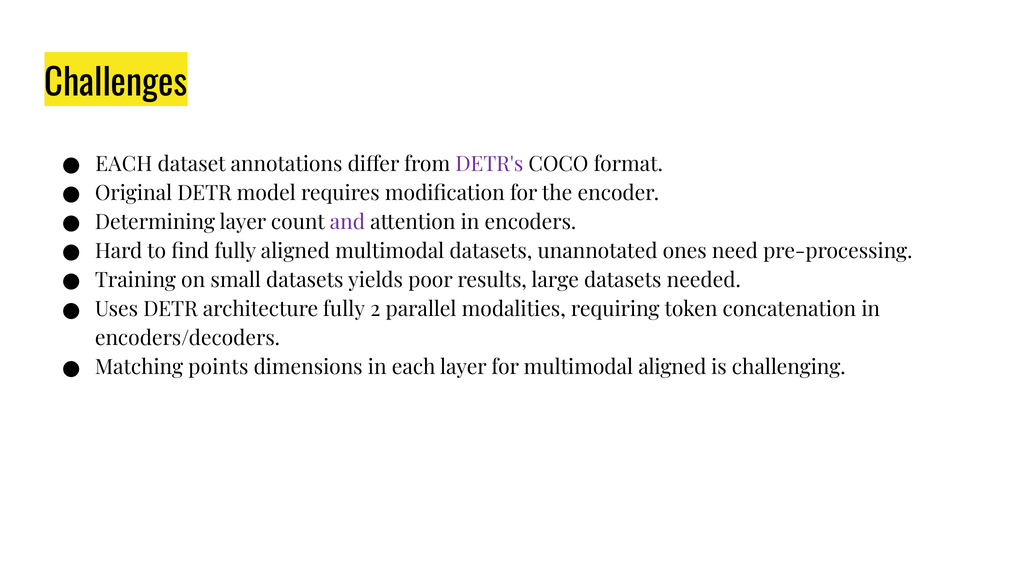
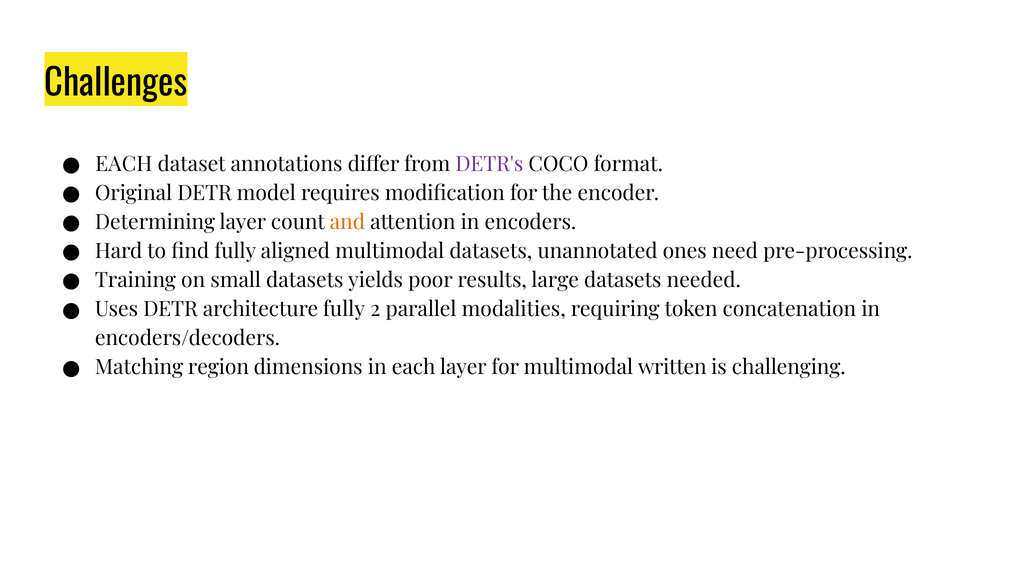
and colour: purple -> orange (347, 222)
points: points -> region (218, 367)
multimodal aligned: aligned -> written (672, 367)
